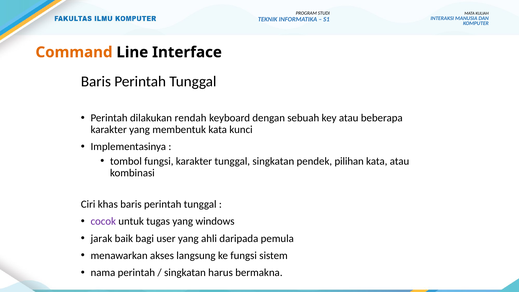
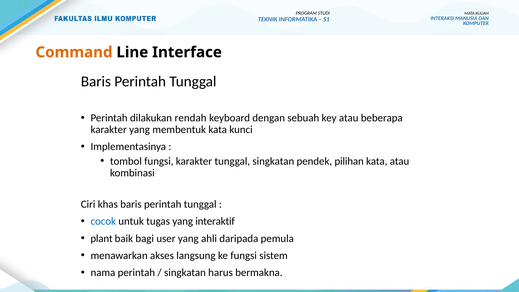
cocok colour: purple -> blue (103, 221)
windows: windows -> interaktif (215, 221)
jarak: jarak -> plant (102, 238)
